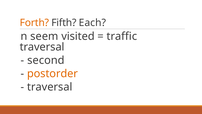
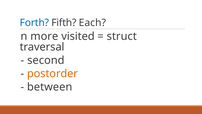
Forth colour: orange -> blue (34, 23)
seem: seem -> more (44, 36)
traffic: traffic -> struct (122, 36)
traversal: traversal -> between (50, 87)
